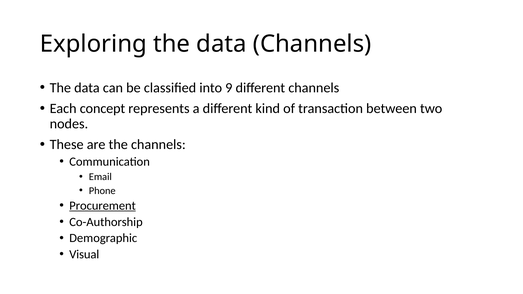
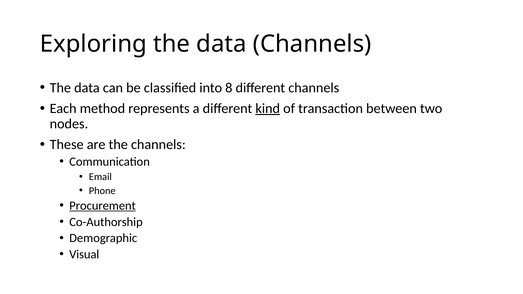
9: 9 -> 8 (229, 88)
concept: concept -> method (102, 109)
kind underline: none -> present (268, 109)
